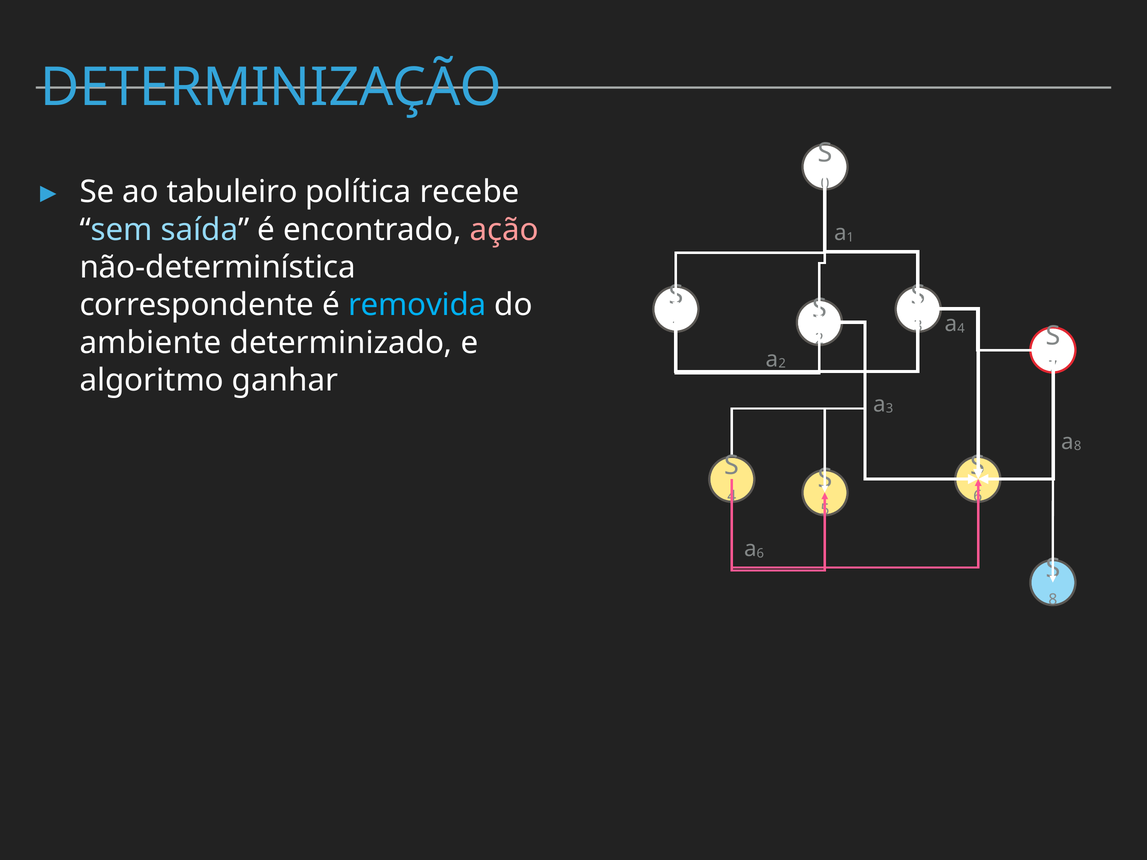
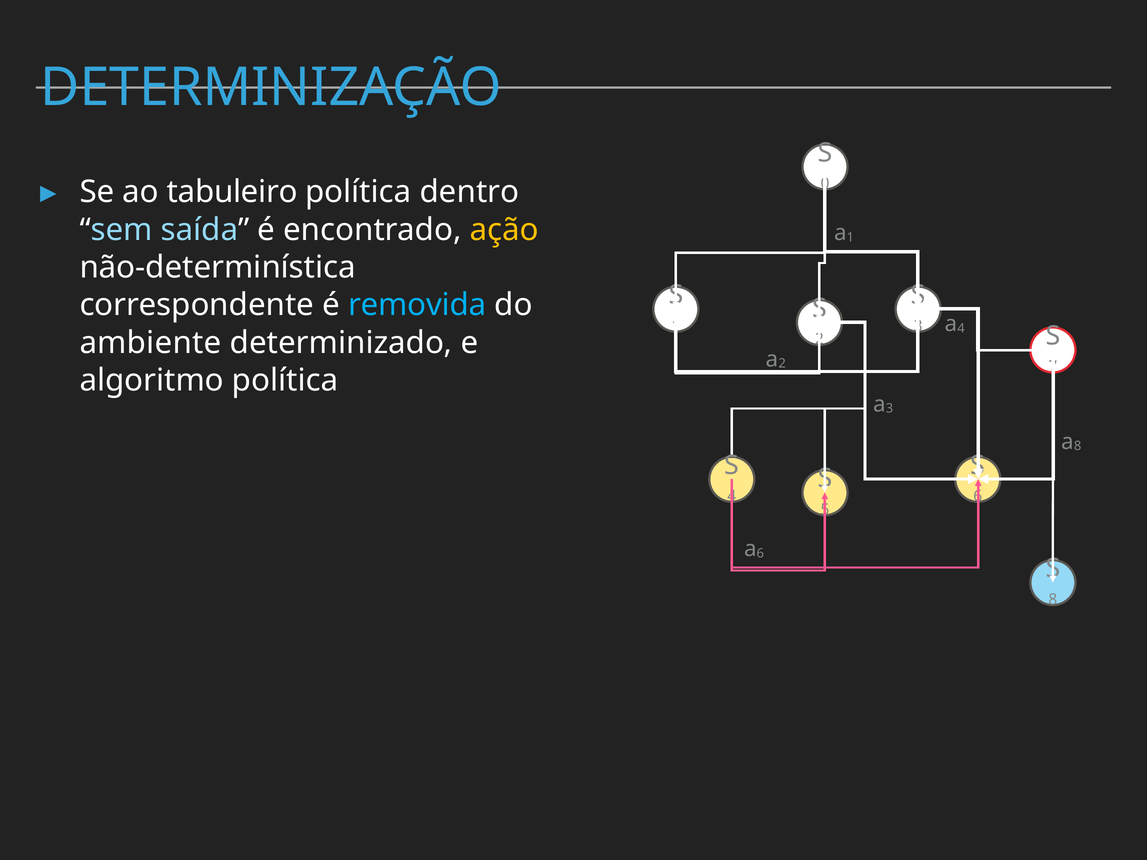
recebe: recebe -> dentro (469, 192)
ação colour: pink -> yellow (504, 230)
algoritmo ganhar: ganhar -> política (285, 380)
